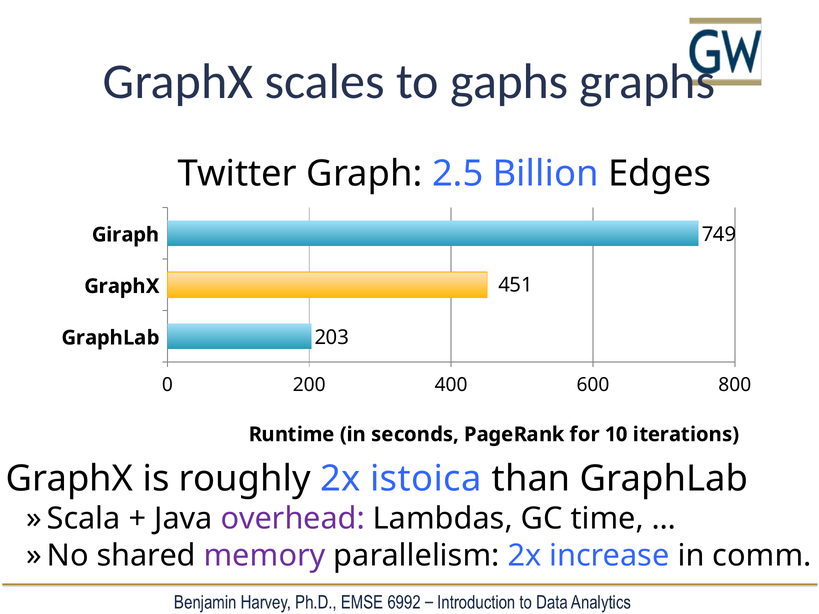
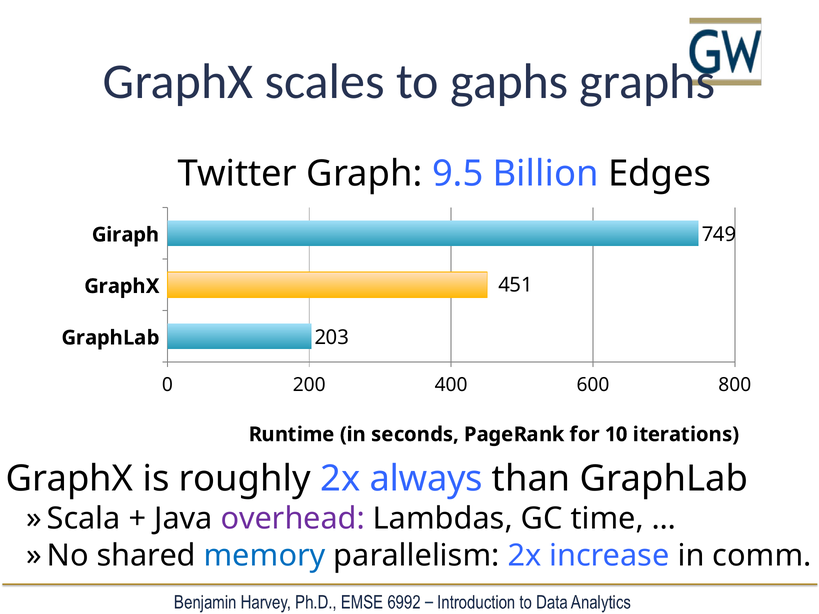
2.5: 2.5 -> 9.5 (458, 174)
istoica: istoica -> always (426, 479)
memory colour: purple -> blue (265, 556)
